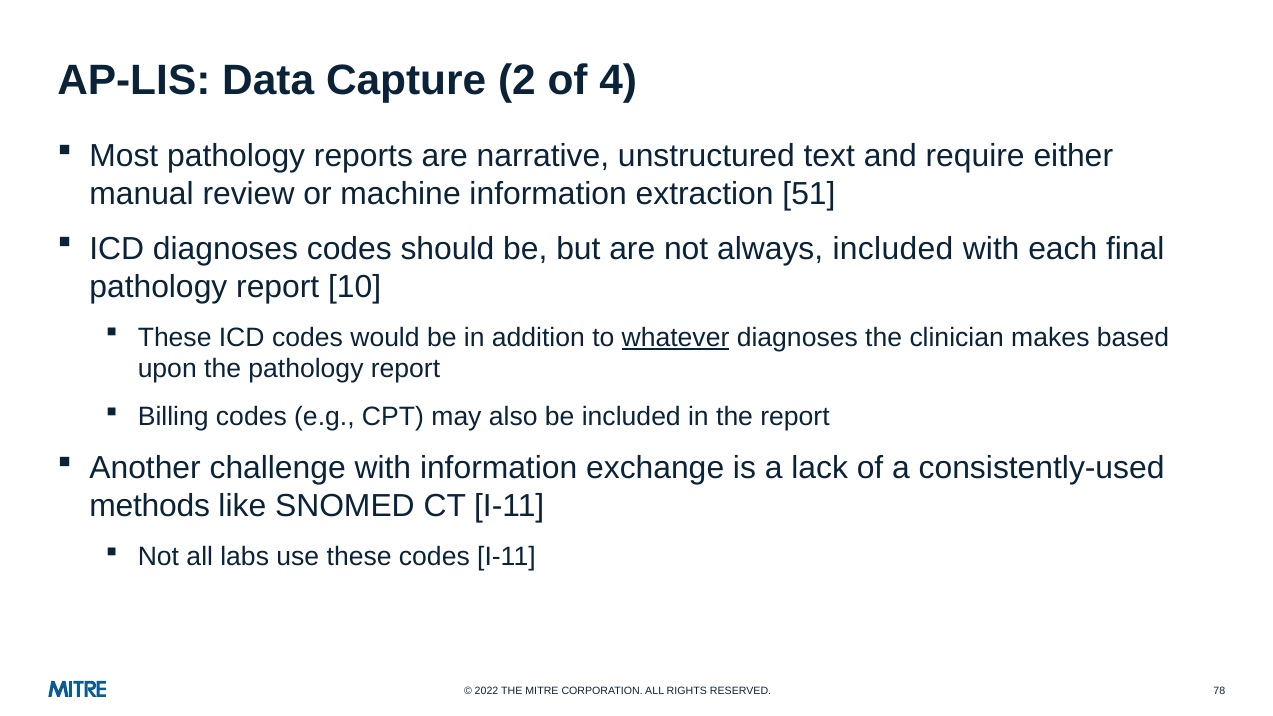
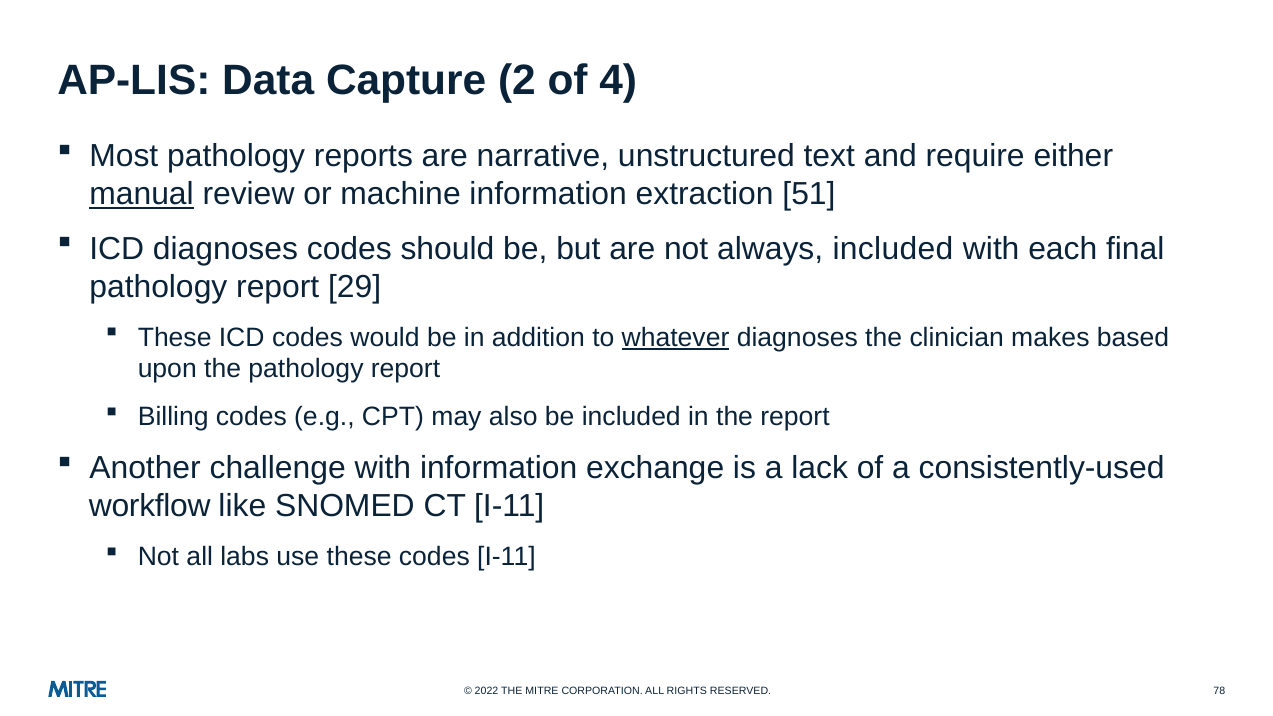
manual underline: none -> present (142, 195)
10: 10 -> 29 (355, 287)
methods: methods -> workflow (150, 507)
